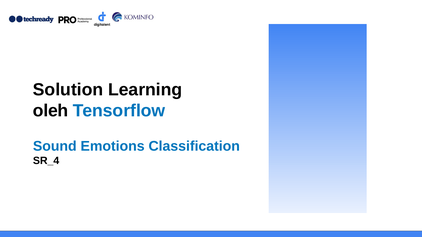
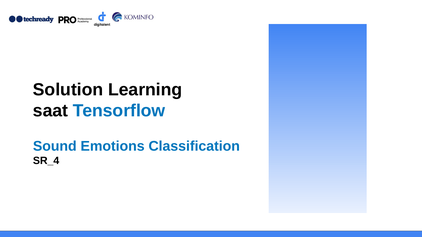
oleh: oleh -> saat (51, 111)
